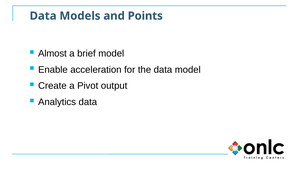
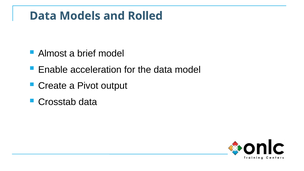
Points: Points -> Rolled (145, 16)
Analytics: Analytics -> Crosstab (57, 102)
